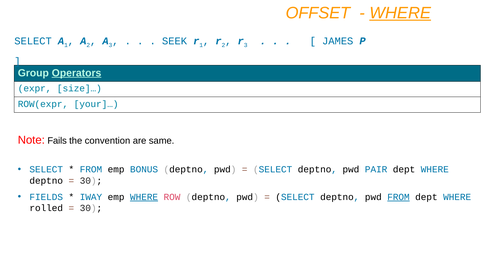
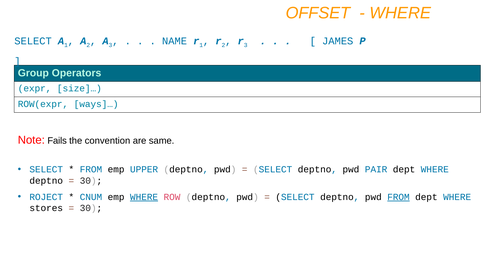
WHERE underline: present -> none (400, 13)
SEEK: SEEK -> NAME (175, 41)
Operators underline: present -> none (77, 73)
your]…: your]… -> ways]… (96, 104)
BONUS: BONUS -> UPPER (144, 169)
FIELDS: FIELDS -> ROJECT (46, 197)
IWAY: IWAY -> CNUM (91, 197)
rolled: rolled -> stores (46, 208)
